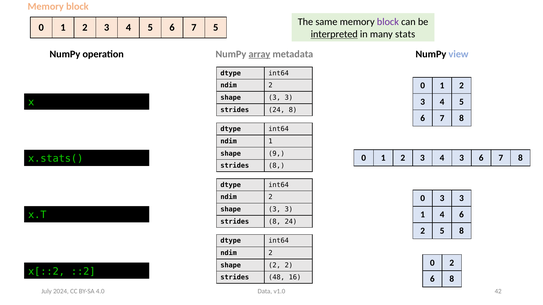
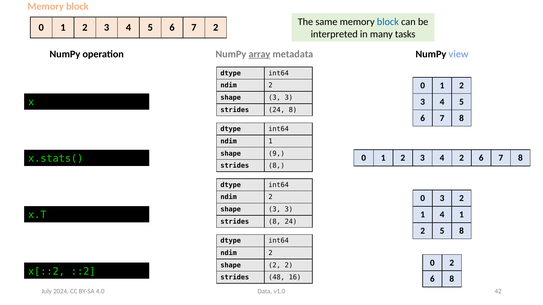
block colour: purple -> blue (388, 22)
7 5: 5 -> 2 (216, 28)
interpreted underline: present -> none (334, 34)
stats: stats -> tasks (405, 34)
4 3: 3 -> 2 (462, 158)
0 3 3: 3 -> 2 (461, 199)
4 6: 6 -> 1 (461, 215)
